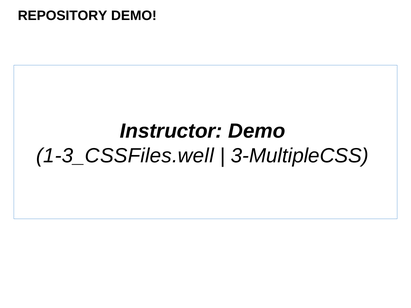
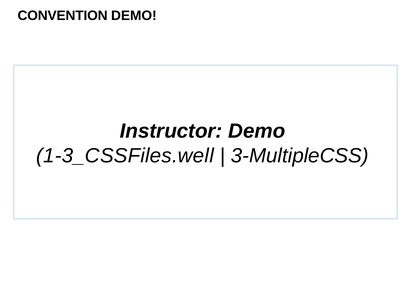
REPOSITORY: REPOSITORY -> CONVENTION (63, 16)
